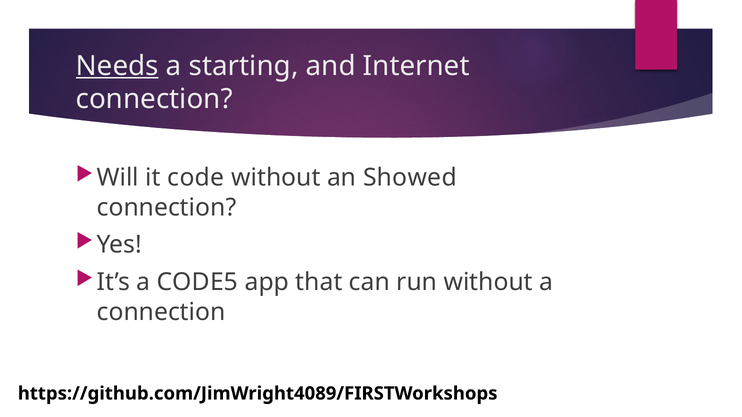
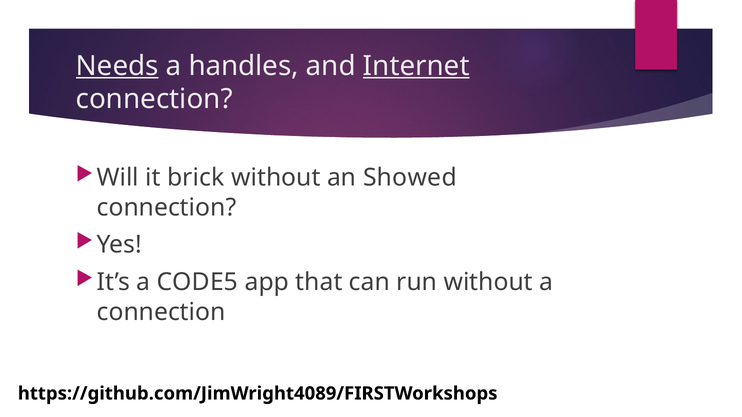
starting: starting -> handles (244, 66)
Internet underline: none -> present (416, 66)
code: code -> brick (196, 178)
